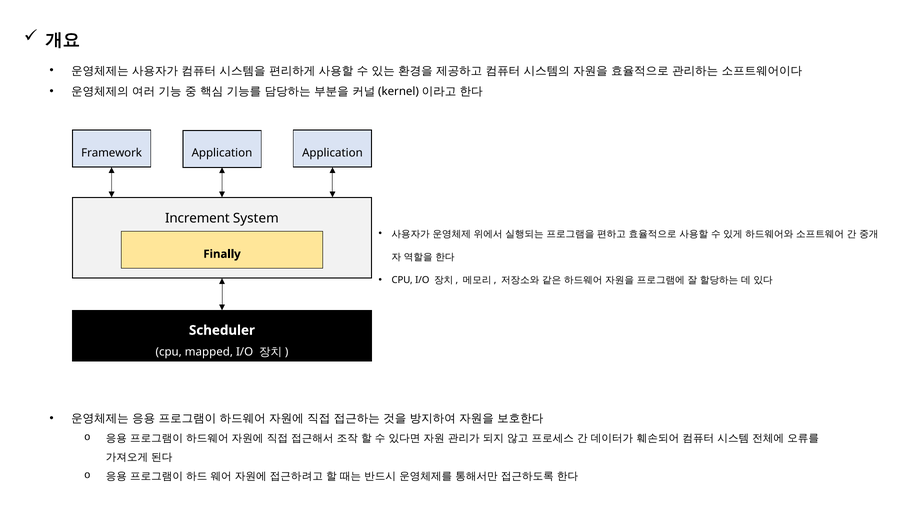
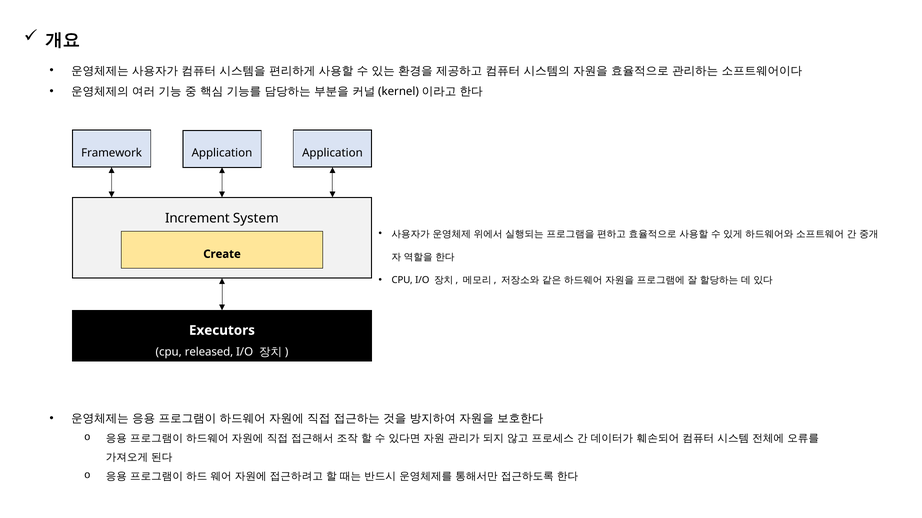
Finally: Finally -> Create (222, 254)
Scheduler: Scheduler -> Executors (222, 331)
mapped: mapped -> released (209, 352)
